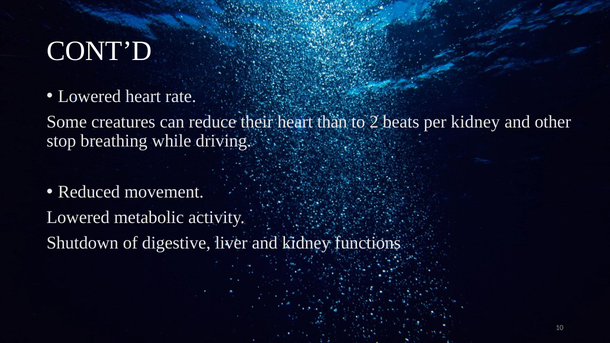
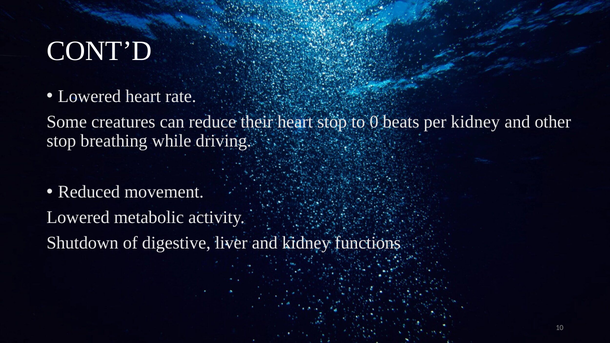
heart than: than -> stop (332, 122)
2: 2 -> 0 (374, 122)
